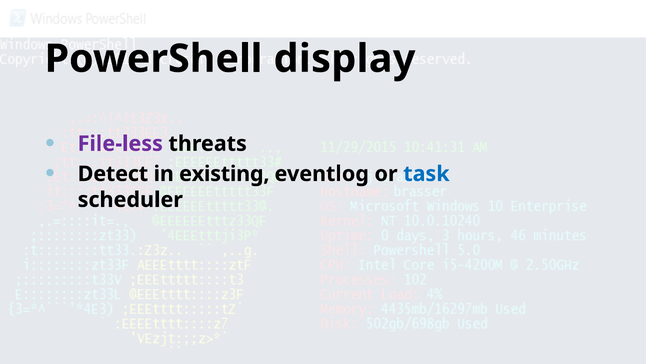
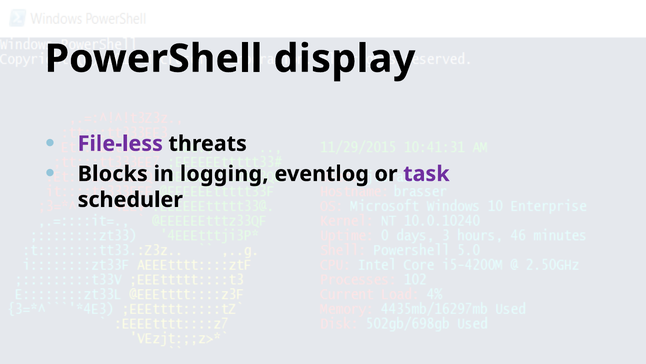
Detect: Detect -> Blocks (113, 174)
existing: existing -> logging (224, 174)
task colour: blue -> purple (426, 174)
